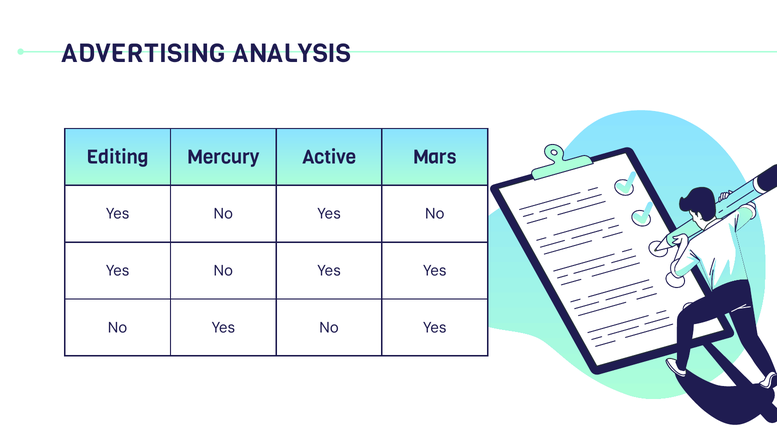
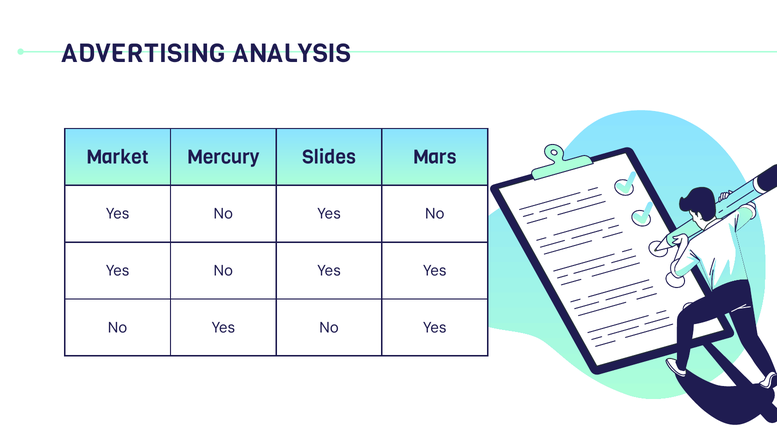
Editing: Editing -> Market (118, 157)
Active: Active -> Slides (329, 157)
